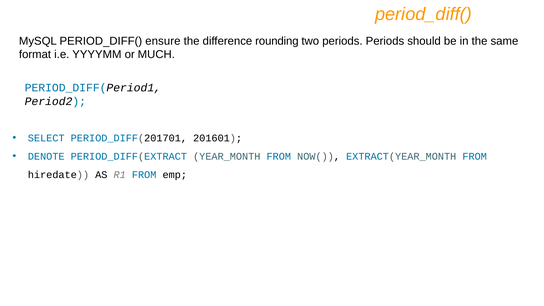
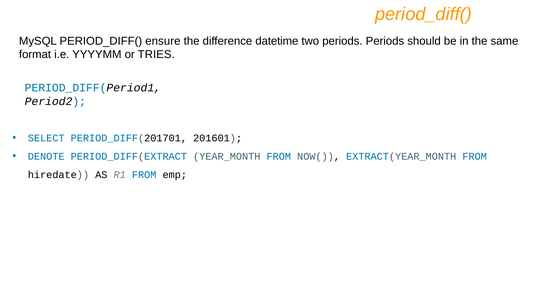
rounding: rounding -> datetime (277, 41)
MUCH: MUCH -> TRIES (156, 55)
